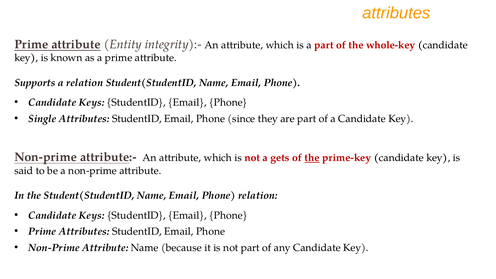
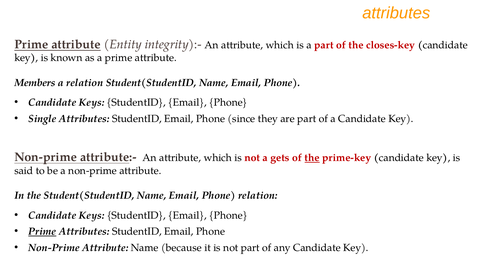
whole-key: whole-key -> closes-key (391, 45)
Supports: Supports -> Members (35, 83)
Prime underline: none -> present (42, 231)
